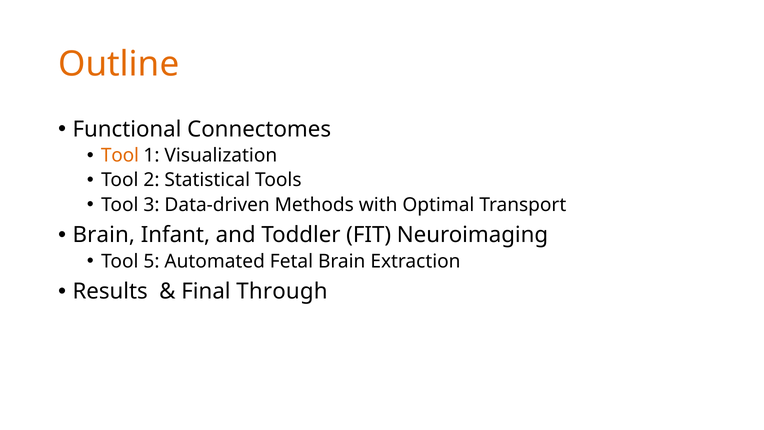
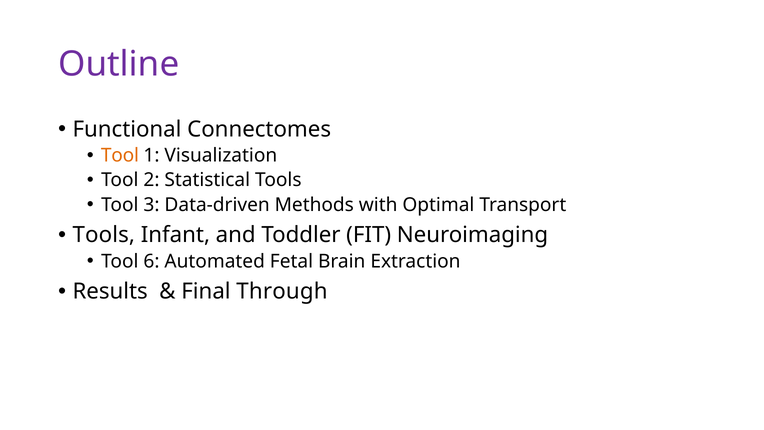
Outline colour: orange -> purple (119, 64)
Brain: Brain -> Tools (104, 235)
5: 5 -> 6 (151, 261)
